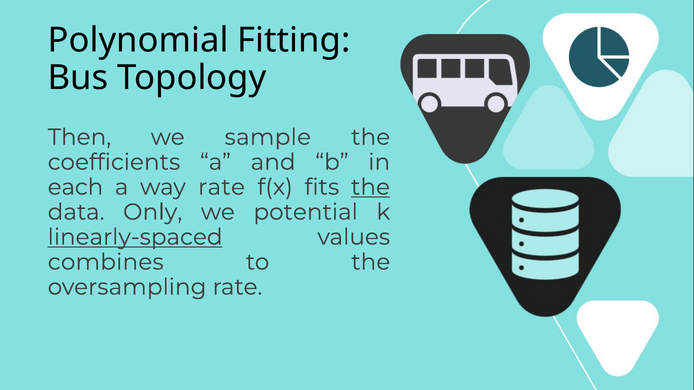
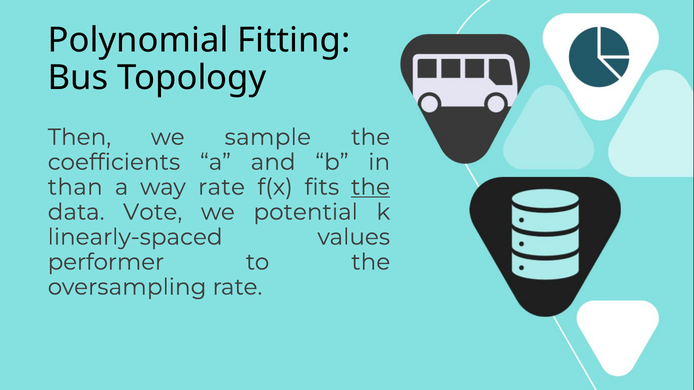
each: each -> than (75, 187)
Only: Only -> Vote (153, 212)
linearly-spaced underline: present -> none (135, 237)
combines: combines -> performer (106, 262)
